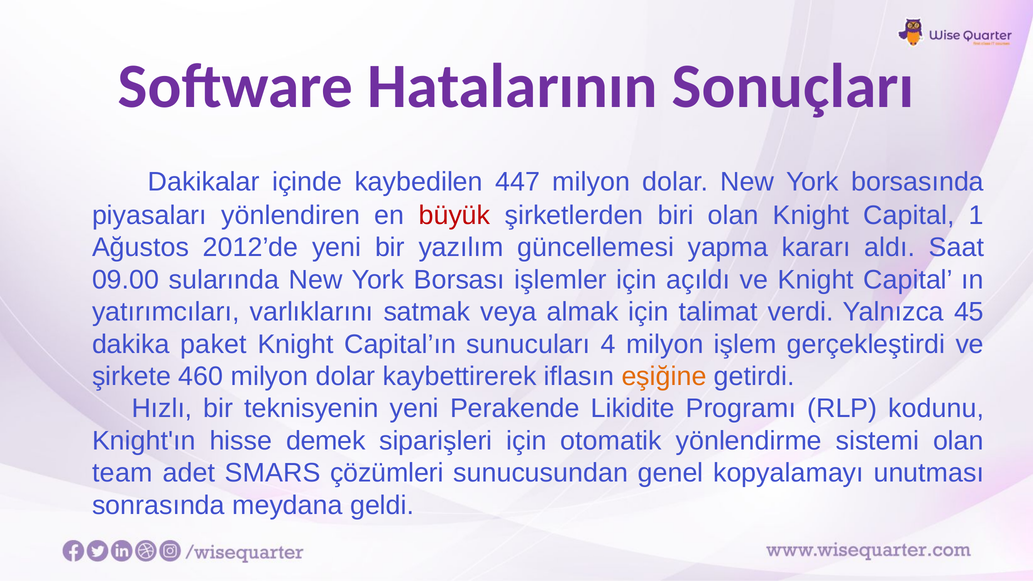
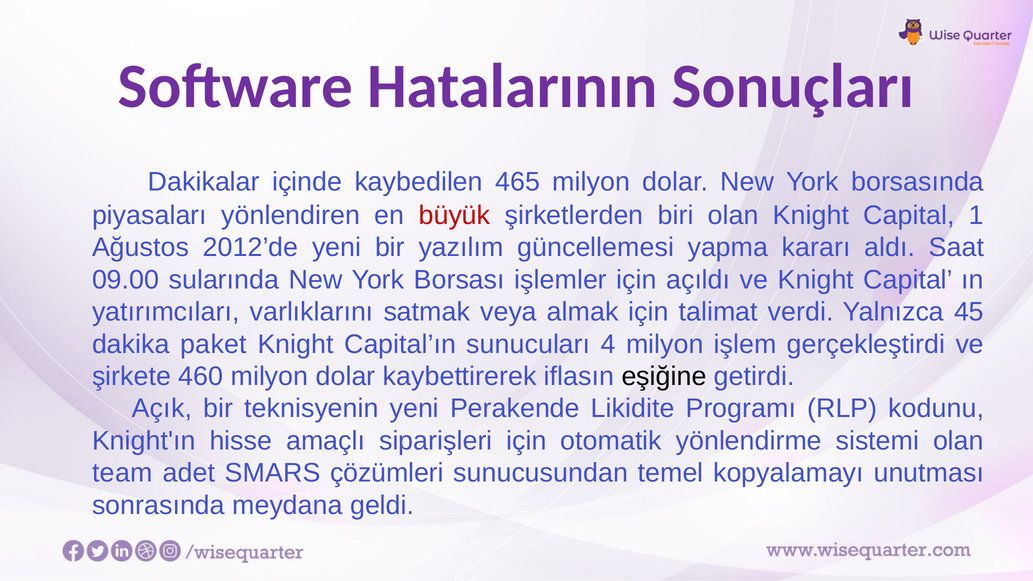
447: 447 -> 465 (518, 182)
eşiğine colour: orange -> black (664, 376)
Hızlı: Hızlı -> Açık (162, 409)
demek: demek -> amaçlı (326, 441)
genel: genel -> temel (671, 473)
